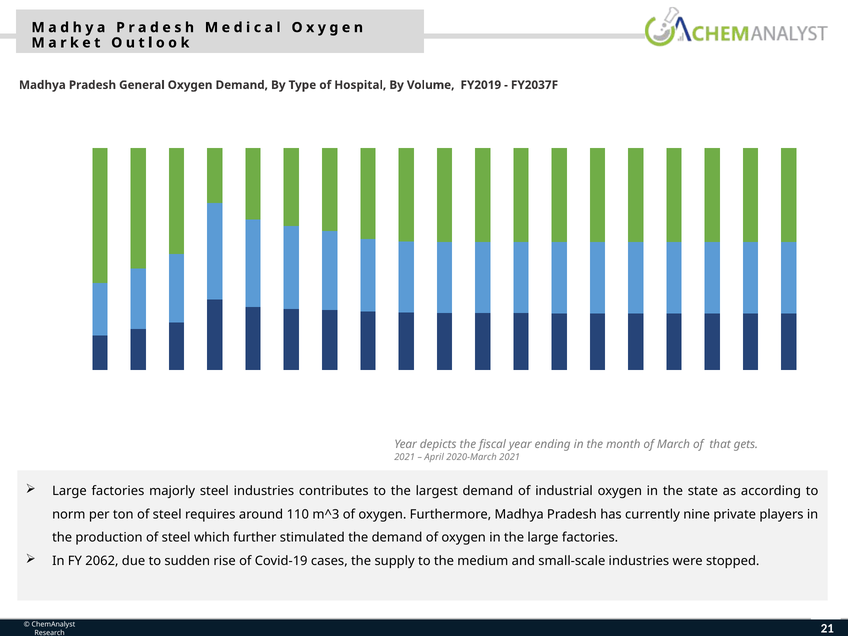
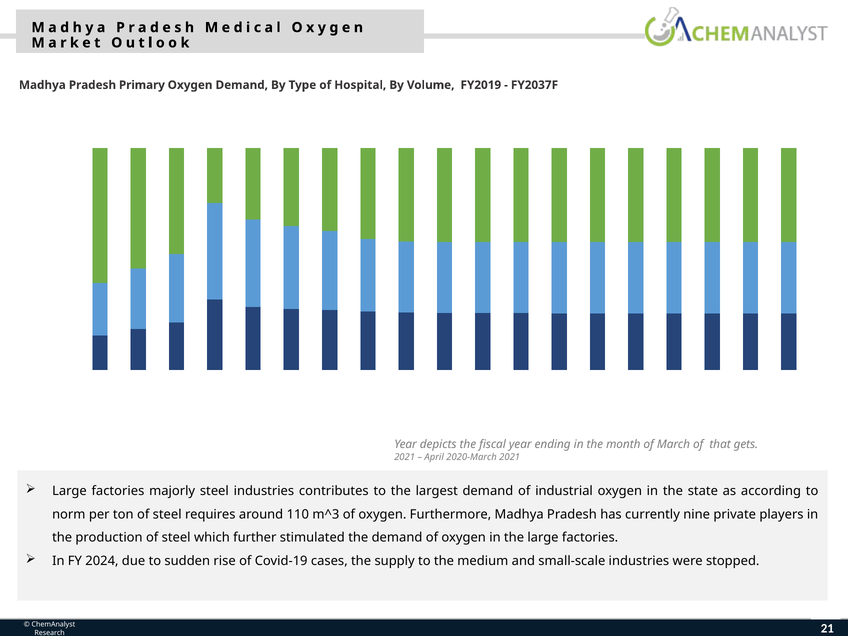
General: General -> Primary (142, 85)
2062: 2062 -> 2024 (102, 561)
